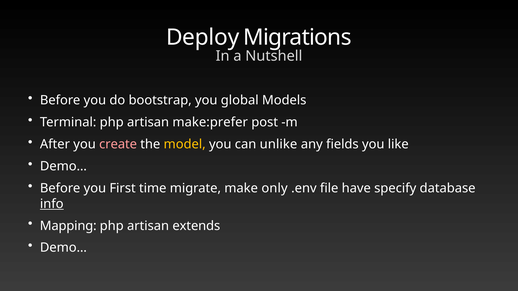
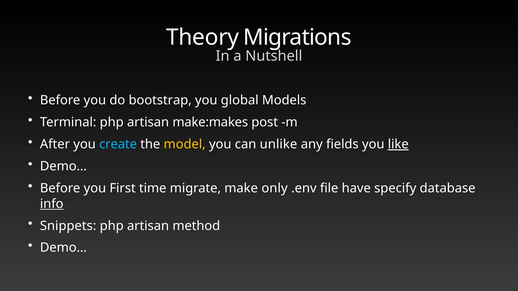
Deploy: Deploy -> Theory (203, 37)
make:prefer: make:prefer -> make:makes (210, 122)
create colour: pink -> light blue (118, 144)
like underline: none -> present (398, 144)
Mapping: Mapping -> Snippets (68, 226)
extends: extends -> method (196, 226)
